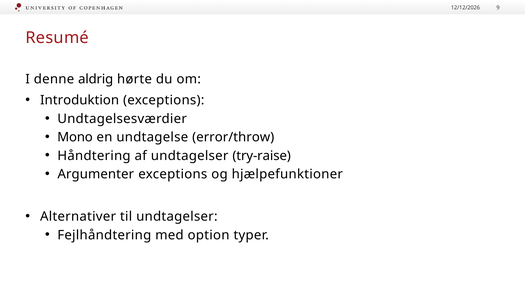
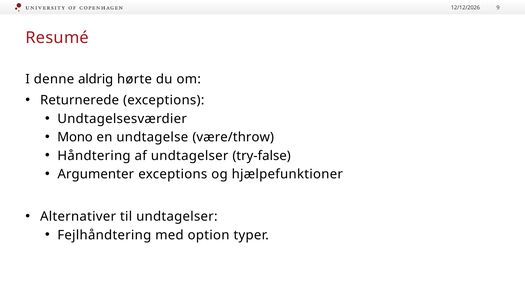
Introduktion: Introduktion -> Returnerede (80, 100)
error/throw: error/throw -> være/throw (233, 137)
try-raise: try-raise -> try-false (262, 156)
